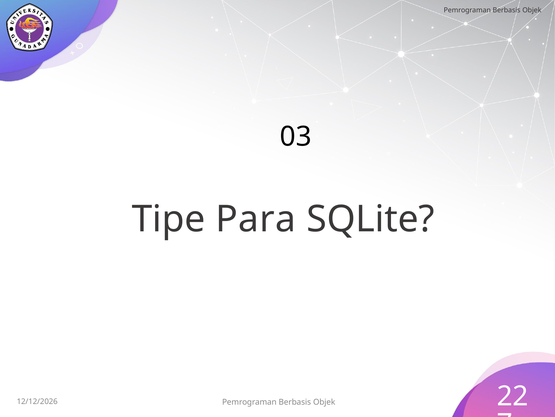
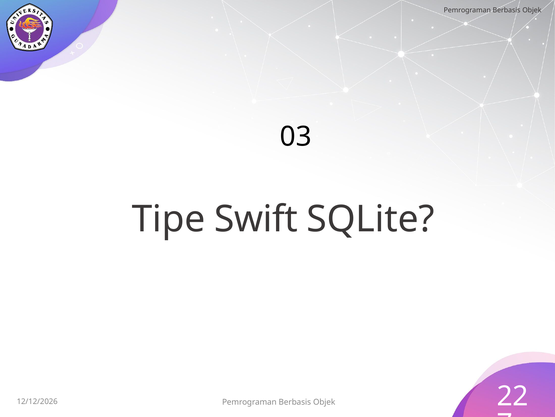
Para: Para -> Swift (256, 219)
